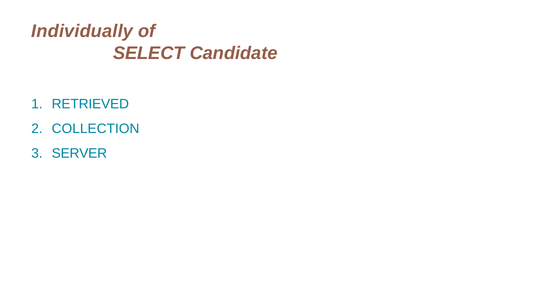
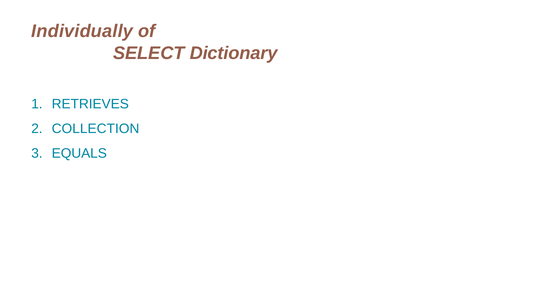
Candidate: Candidate -> Dictionary (234, 53)
RETRIEVED: RETRIEVED -> RETRIEVES (90, 104)
SERVER: SERVER -> EQUALS (79, 153)
